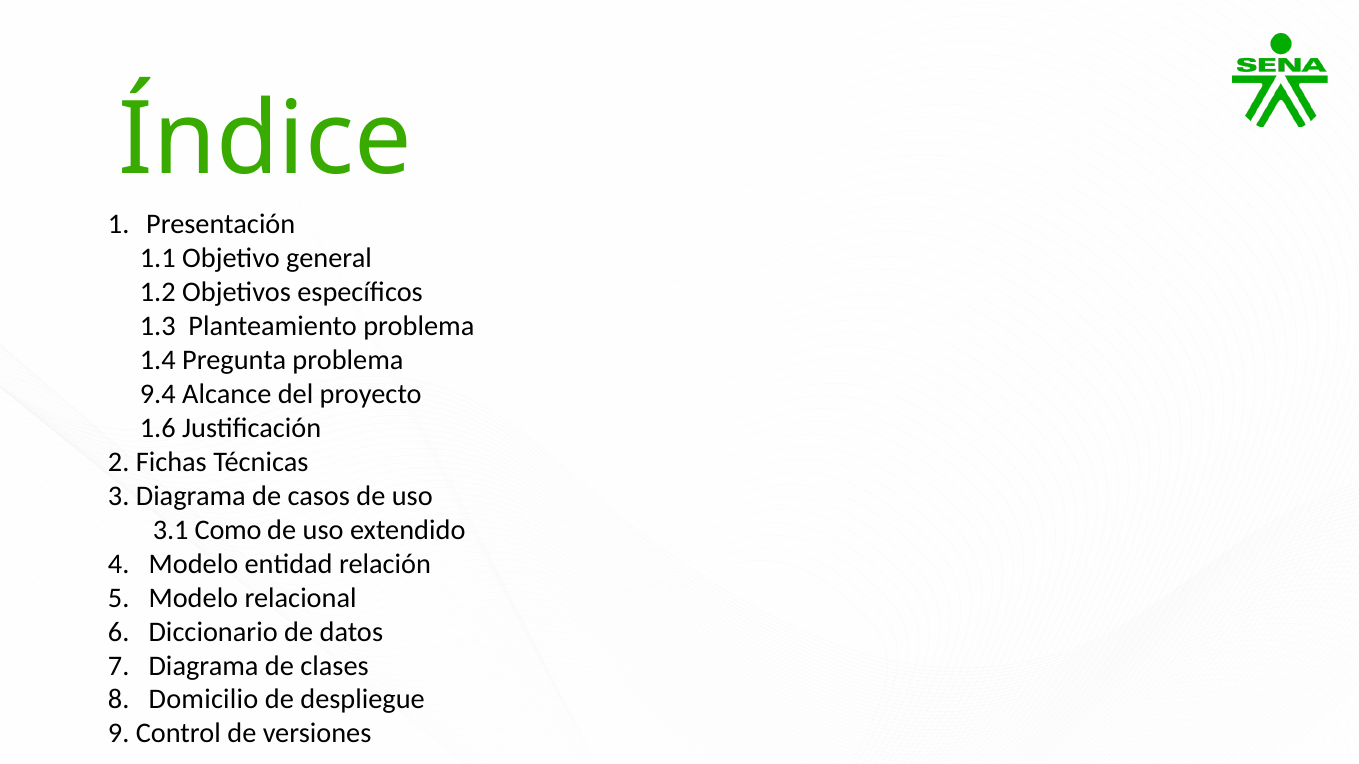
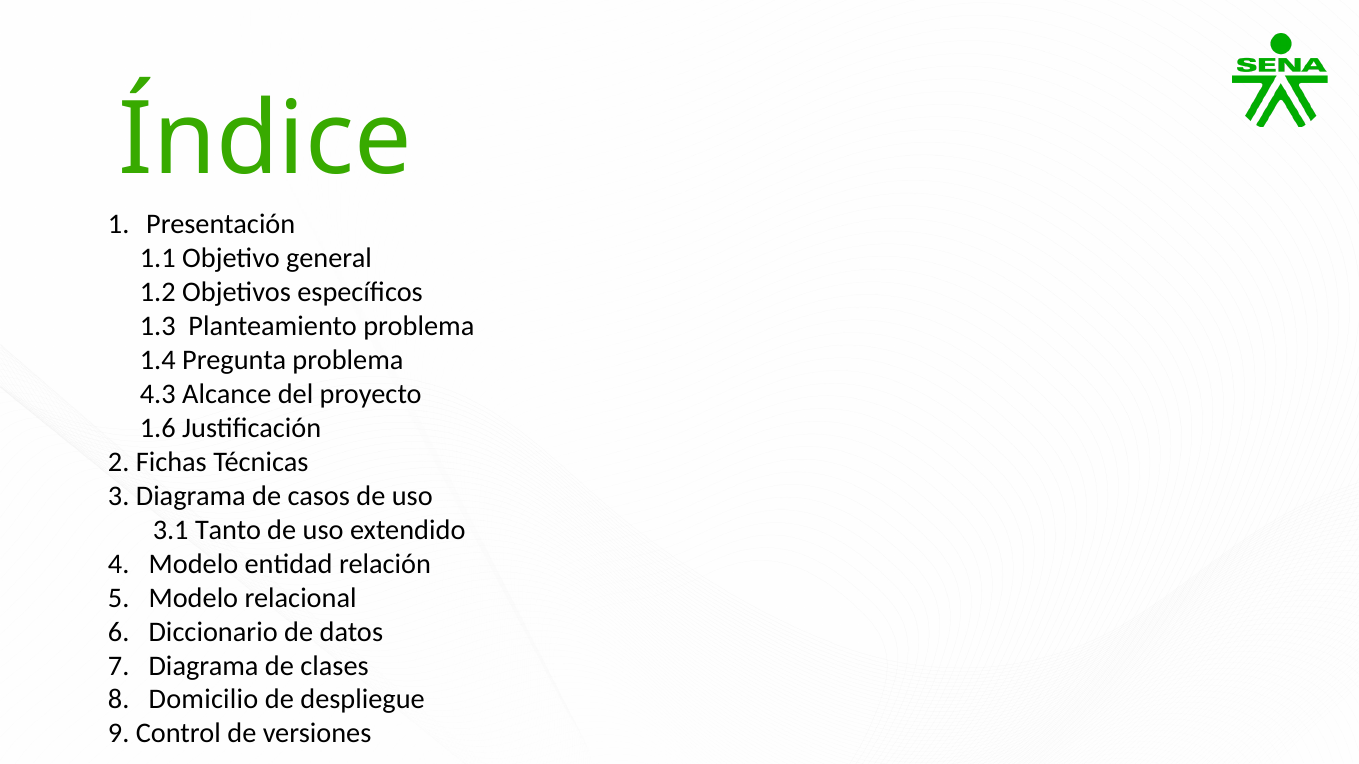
9.4: 9.4 -> 4.3 (158, 394)
Como: Como -> Tanto (228, 530)
